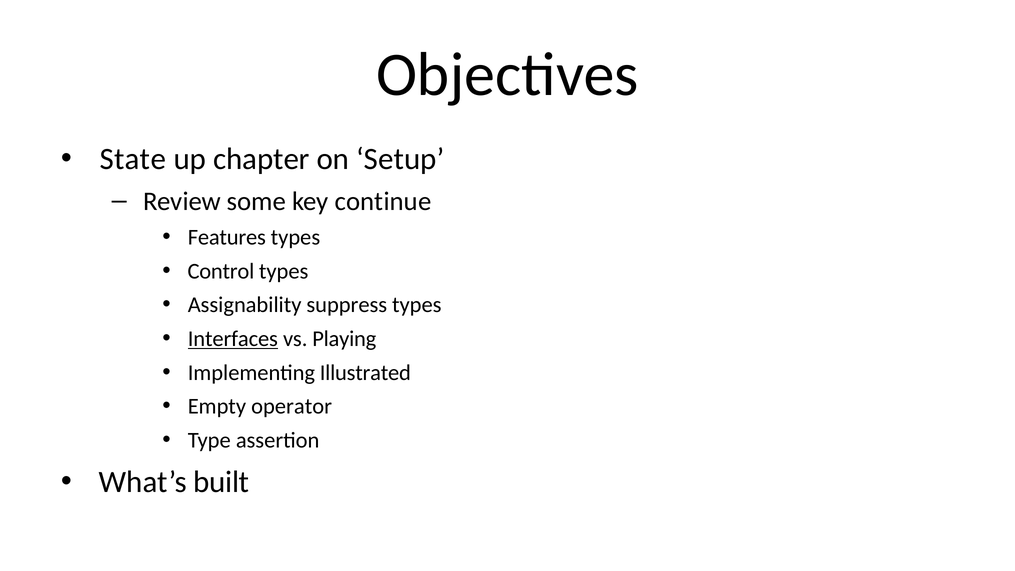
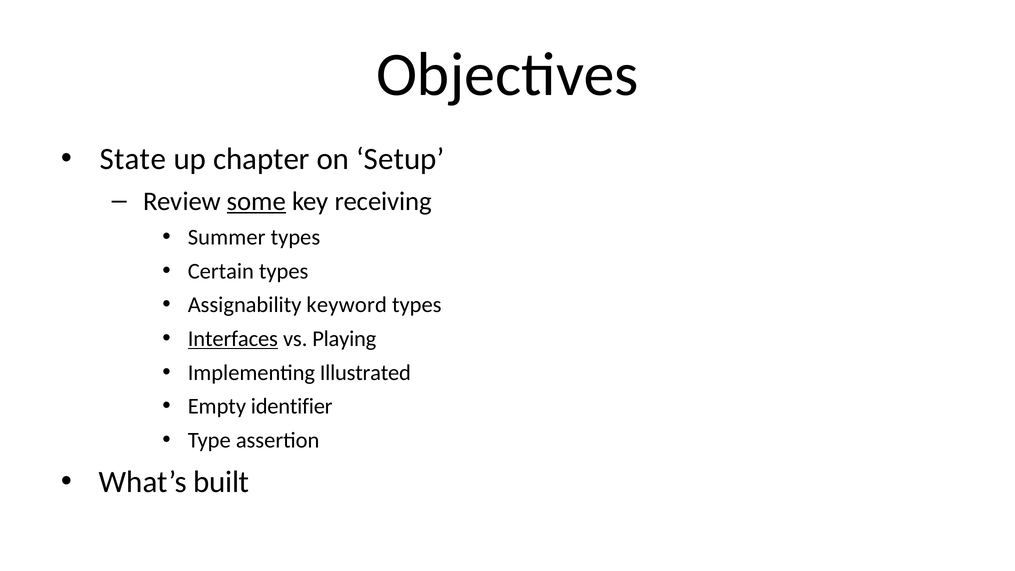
some underline: none -> present (256, 201)
continue: continue -> receiving (383, 201)
Features: Features -> Summer (227, 237)
Control: Control -> Certain (221, 271)
suppress: suppress -> keyword (347, 305)
operator: operator -> identifier (292, 406)
